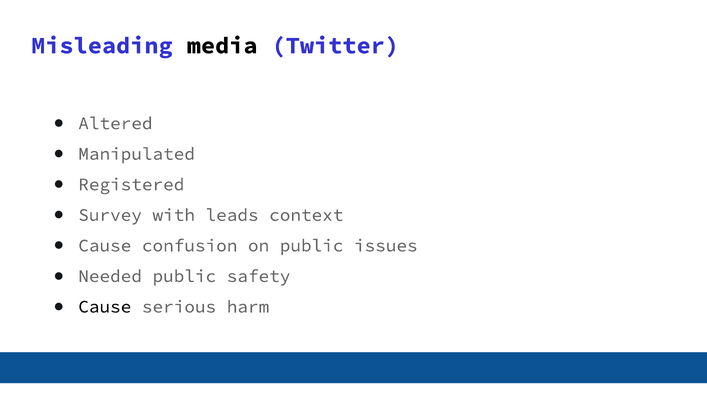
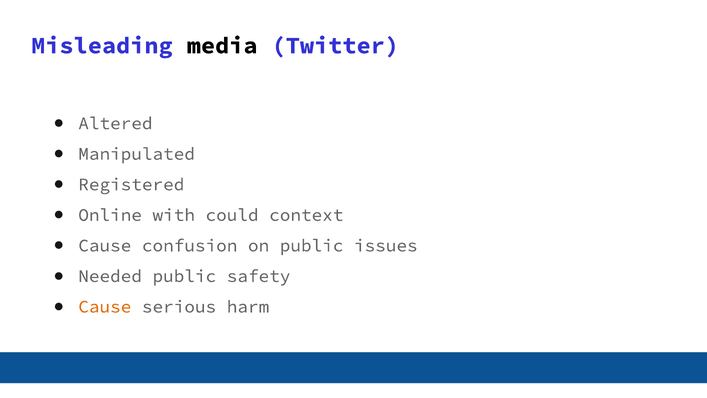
Survey: Survey -> Online (110, 215)
leads: leads -> could (232, 215)
Cause colour: black -> orange (105, 306)
